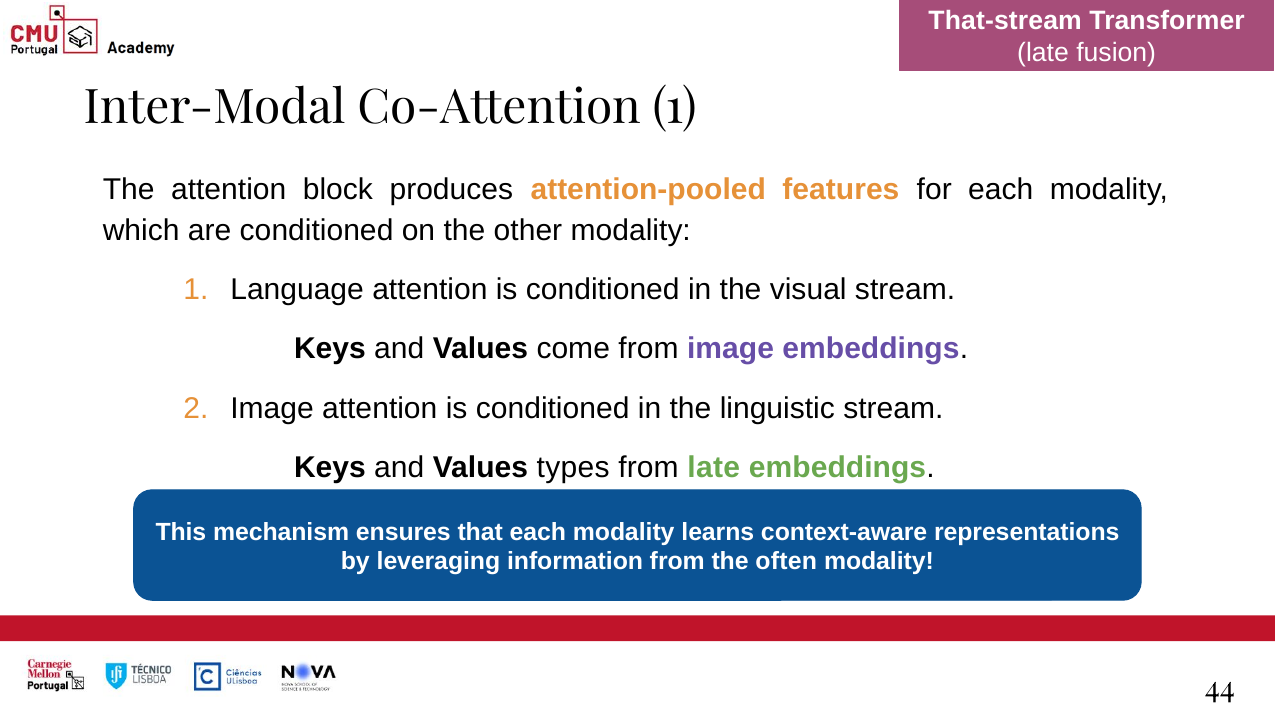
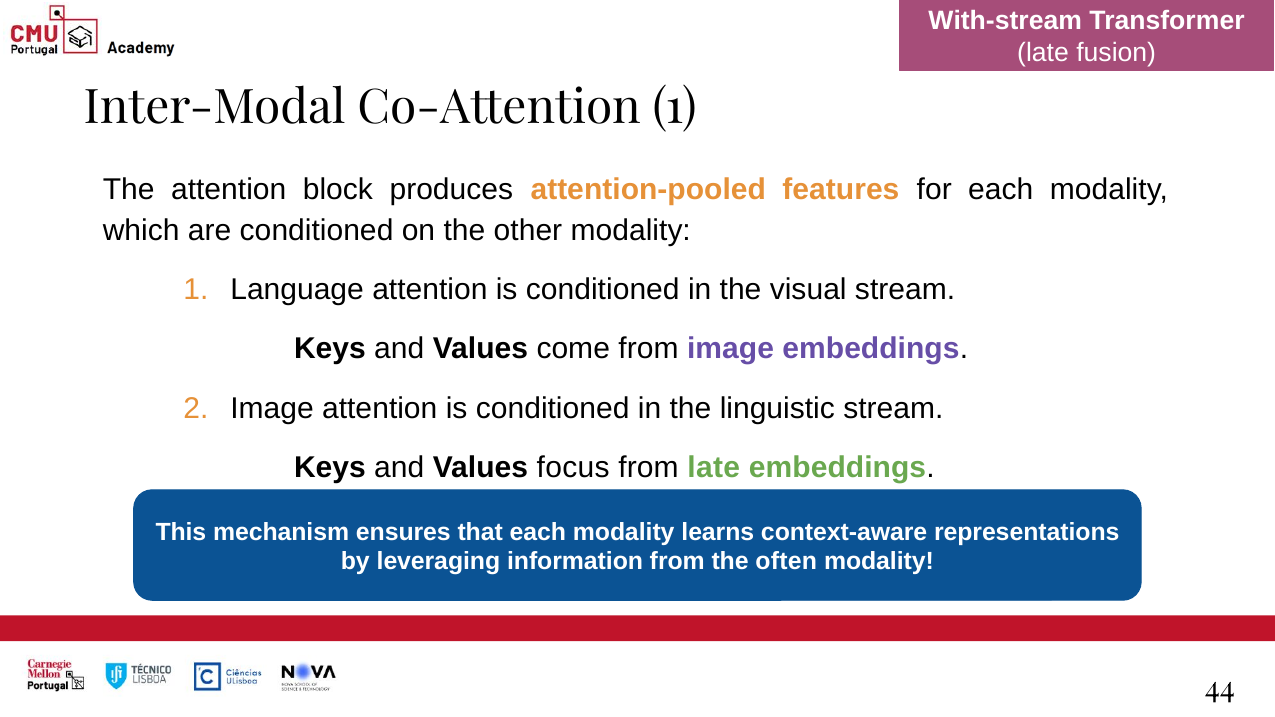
That-stream: That-stream -> With-stream (1005, 21)
types: types -> focus (573, 467)
